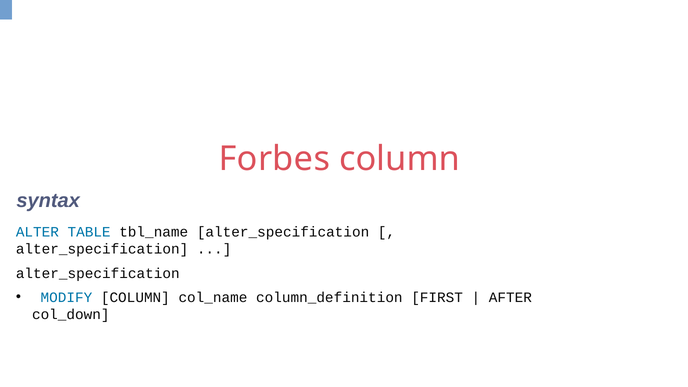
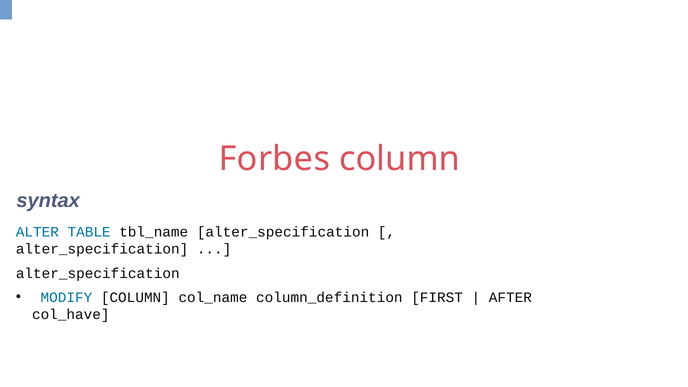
col_down: col_down -> col_have (71, 315)
